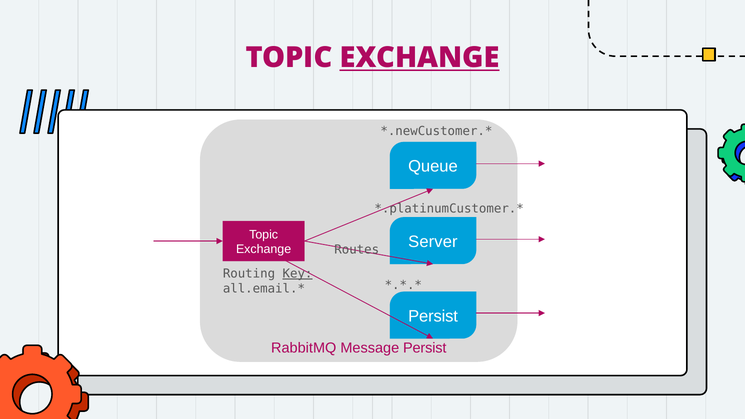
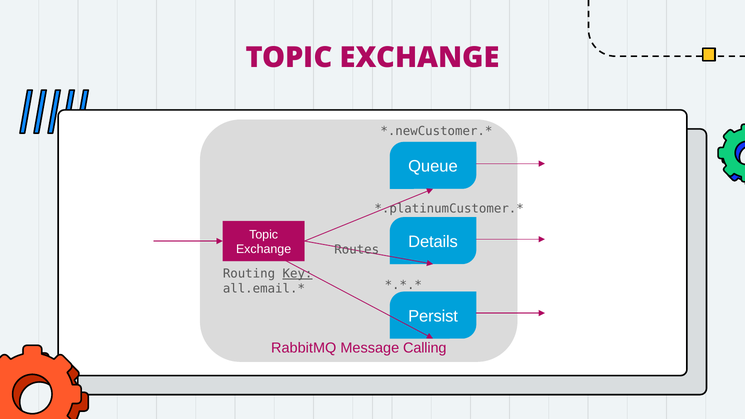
EXCHANGE underline: present -> none (420, 58)
Server: Server -> Details (433, 242)
Message Persist: Persist -> Calling (425, 348)
